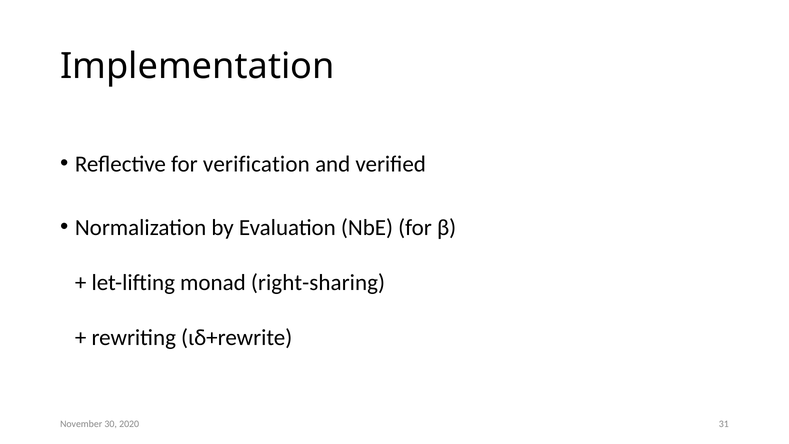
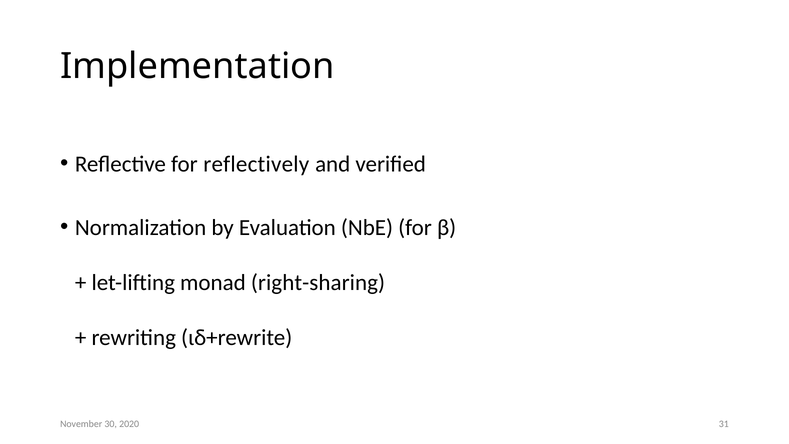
verification: verification -> reflectively (256, 164)
